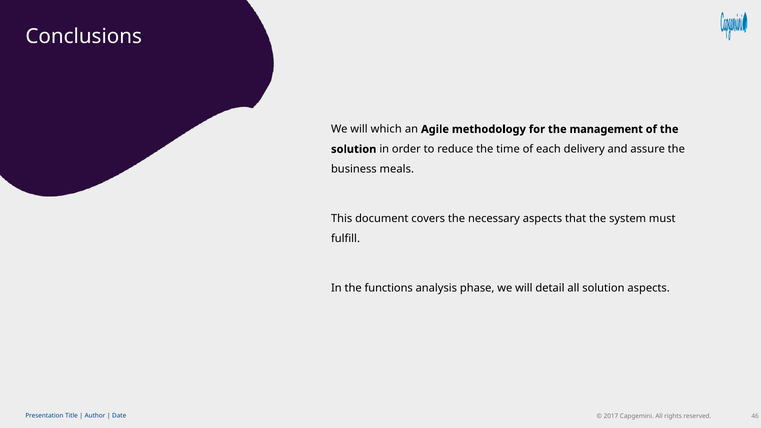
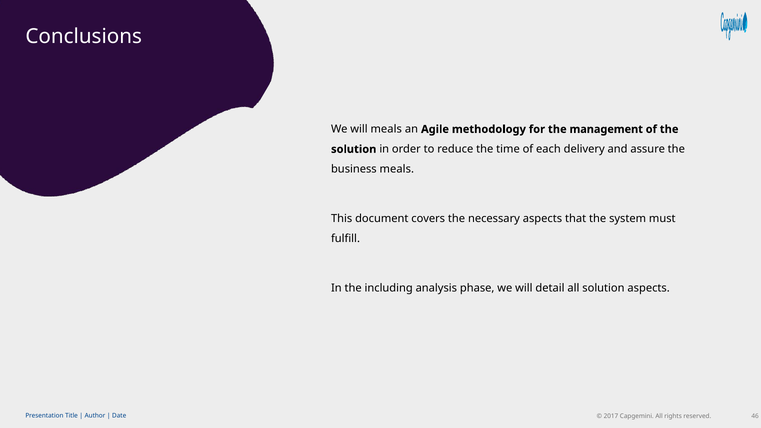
will which: which -> meals (386, 129)
functions: functions -> including (389, 288)
